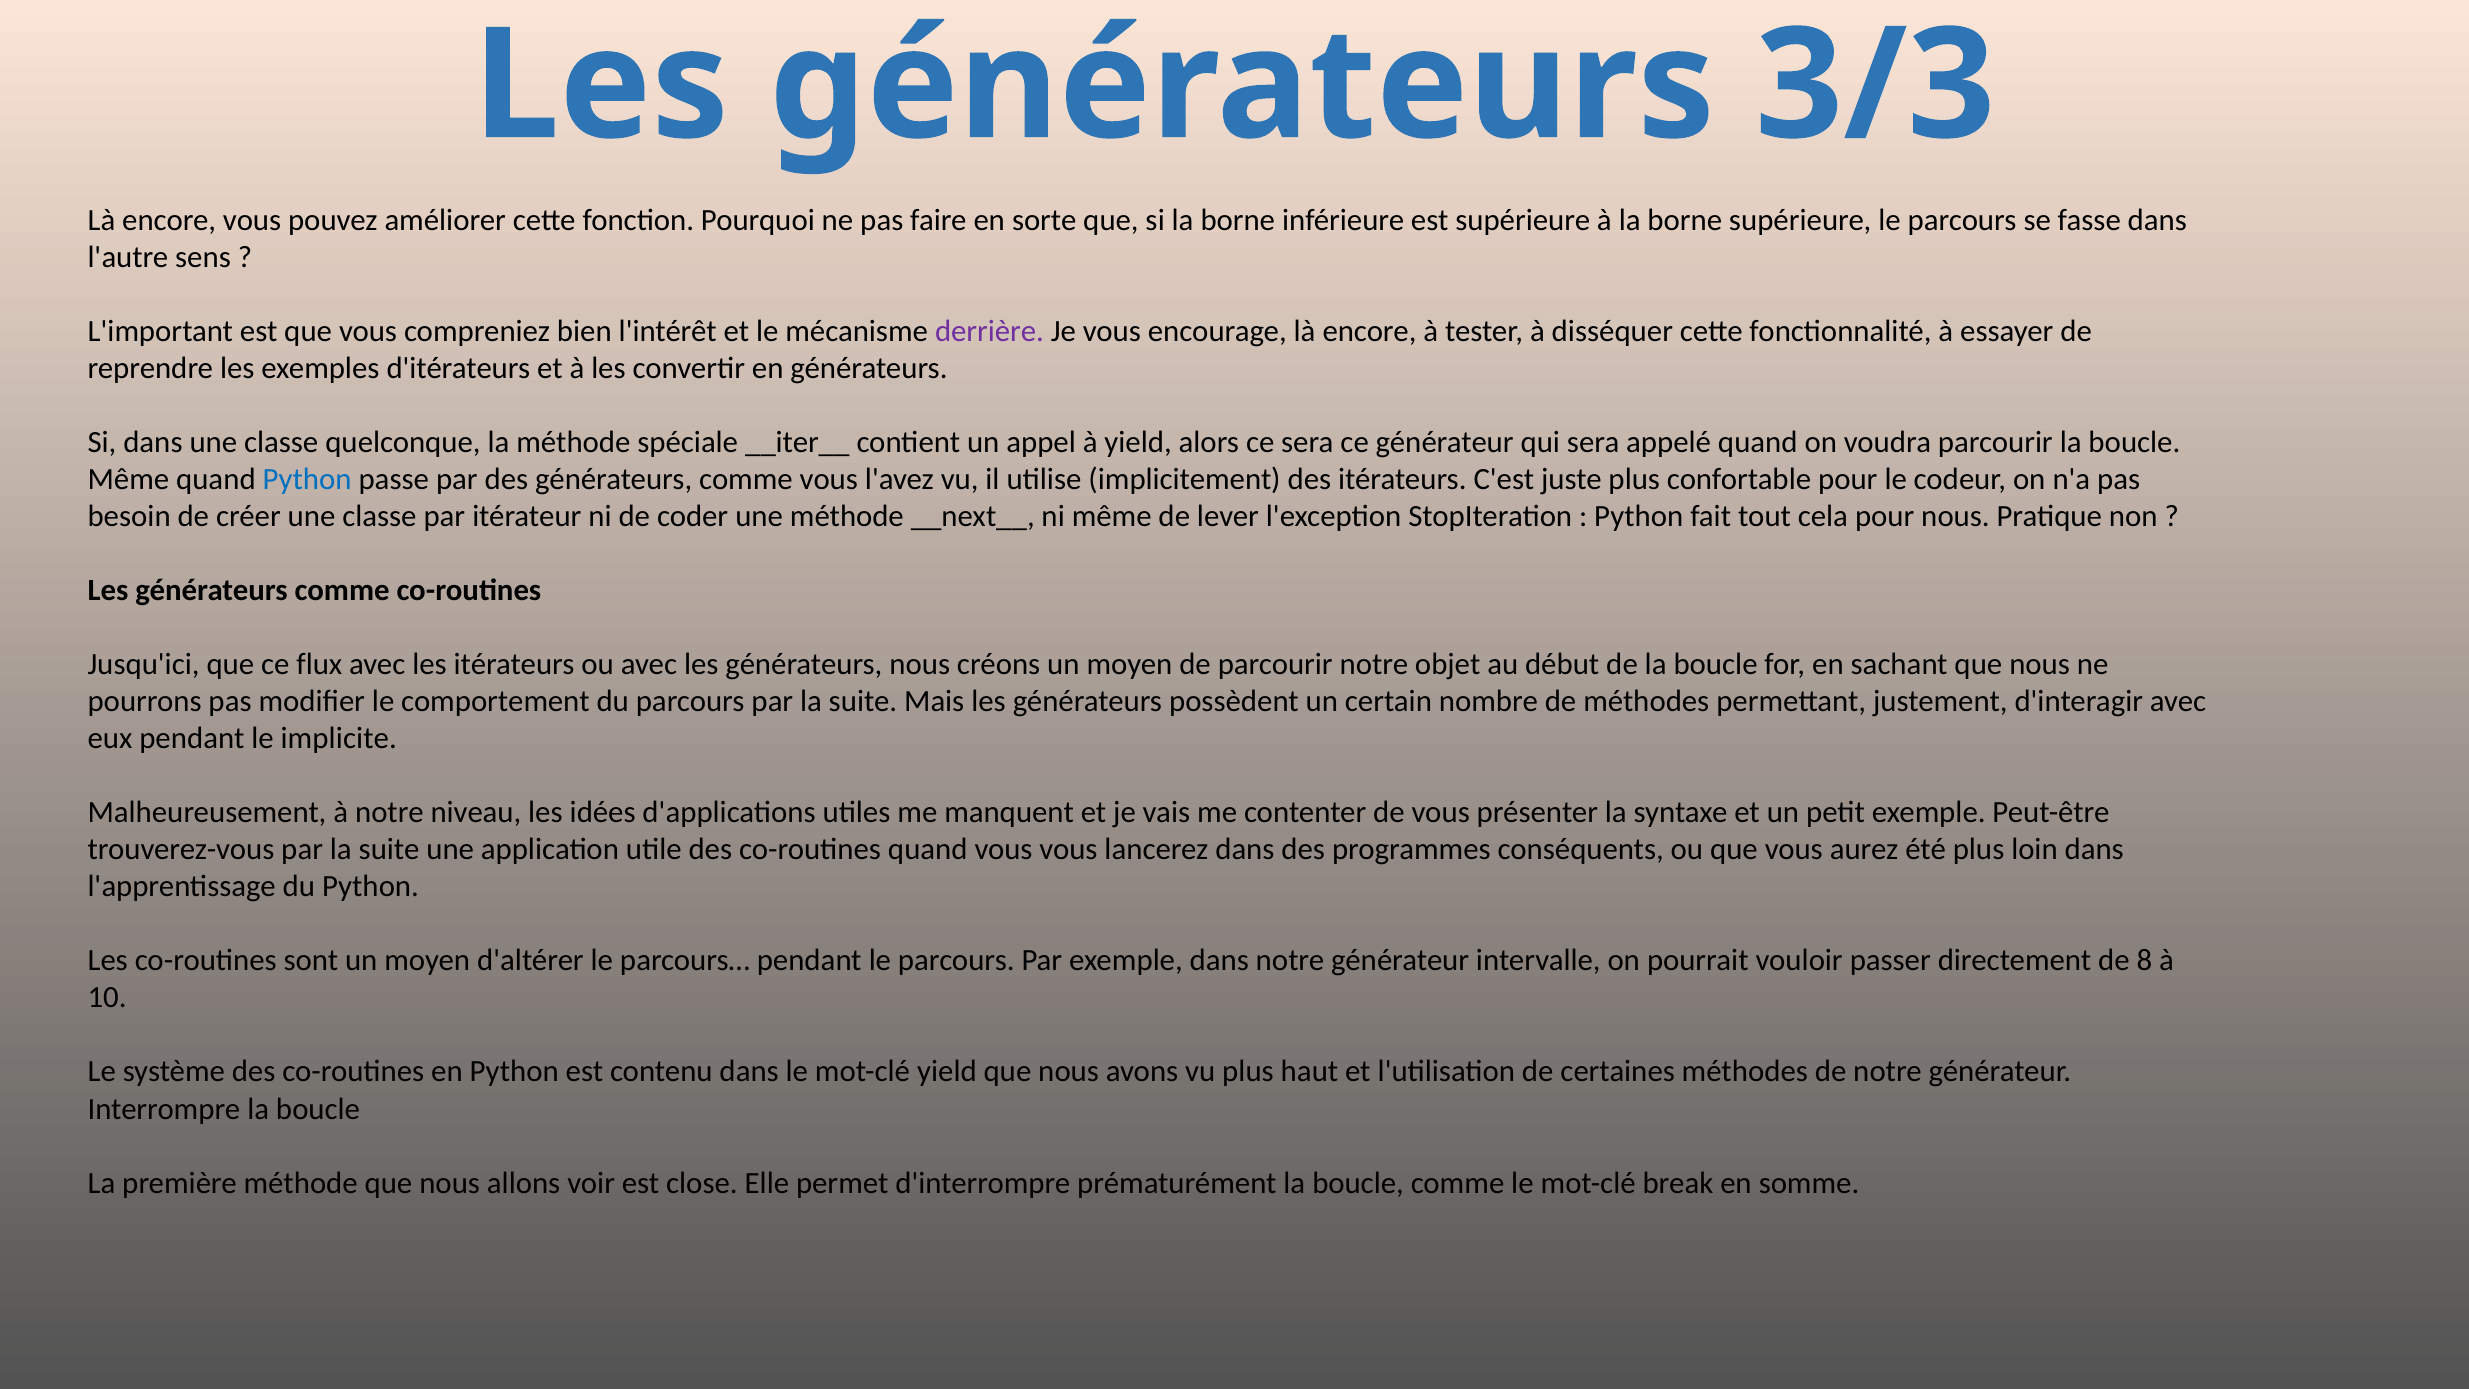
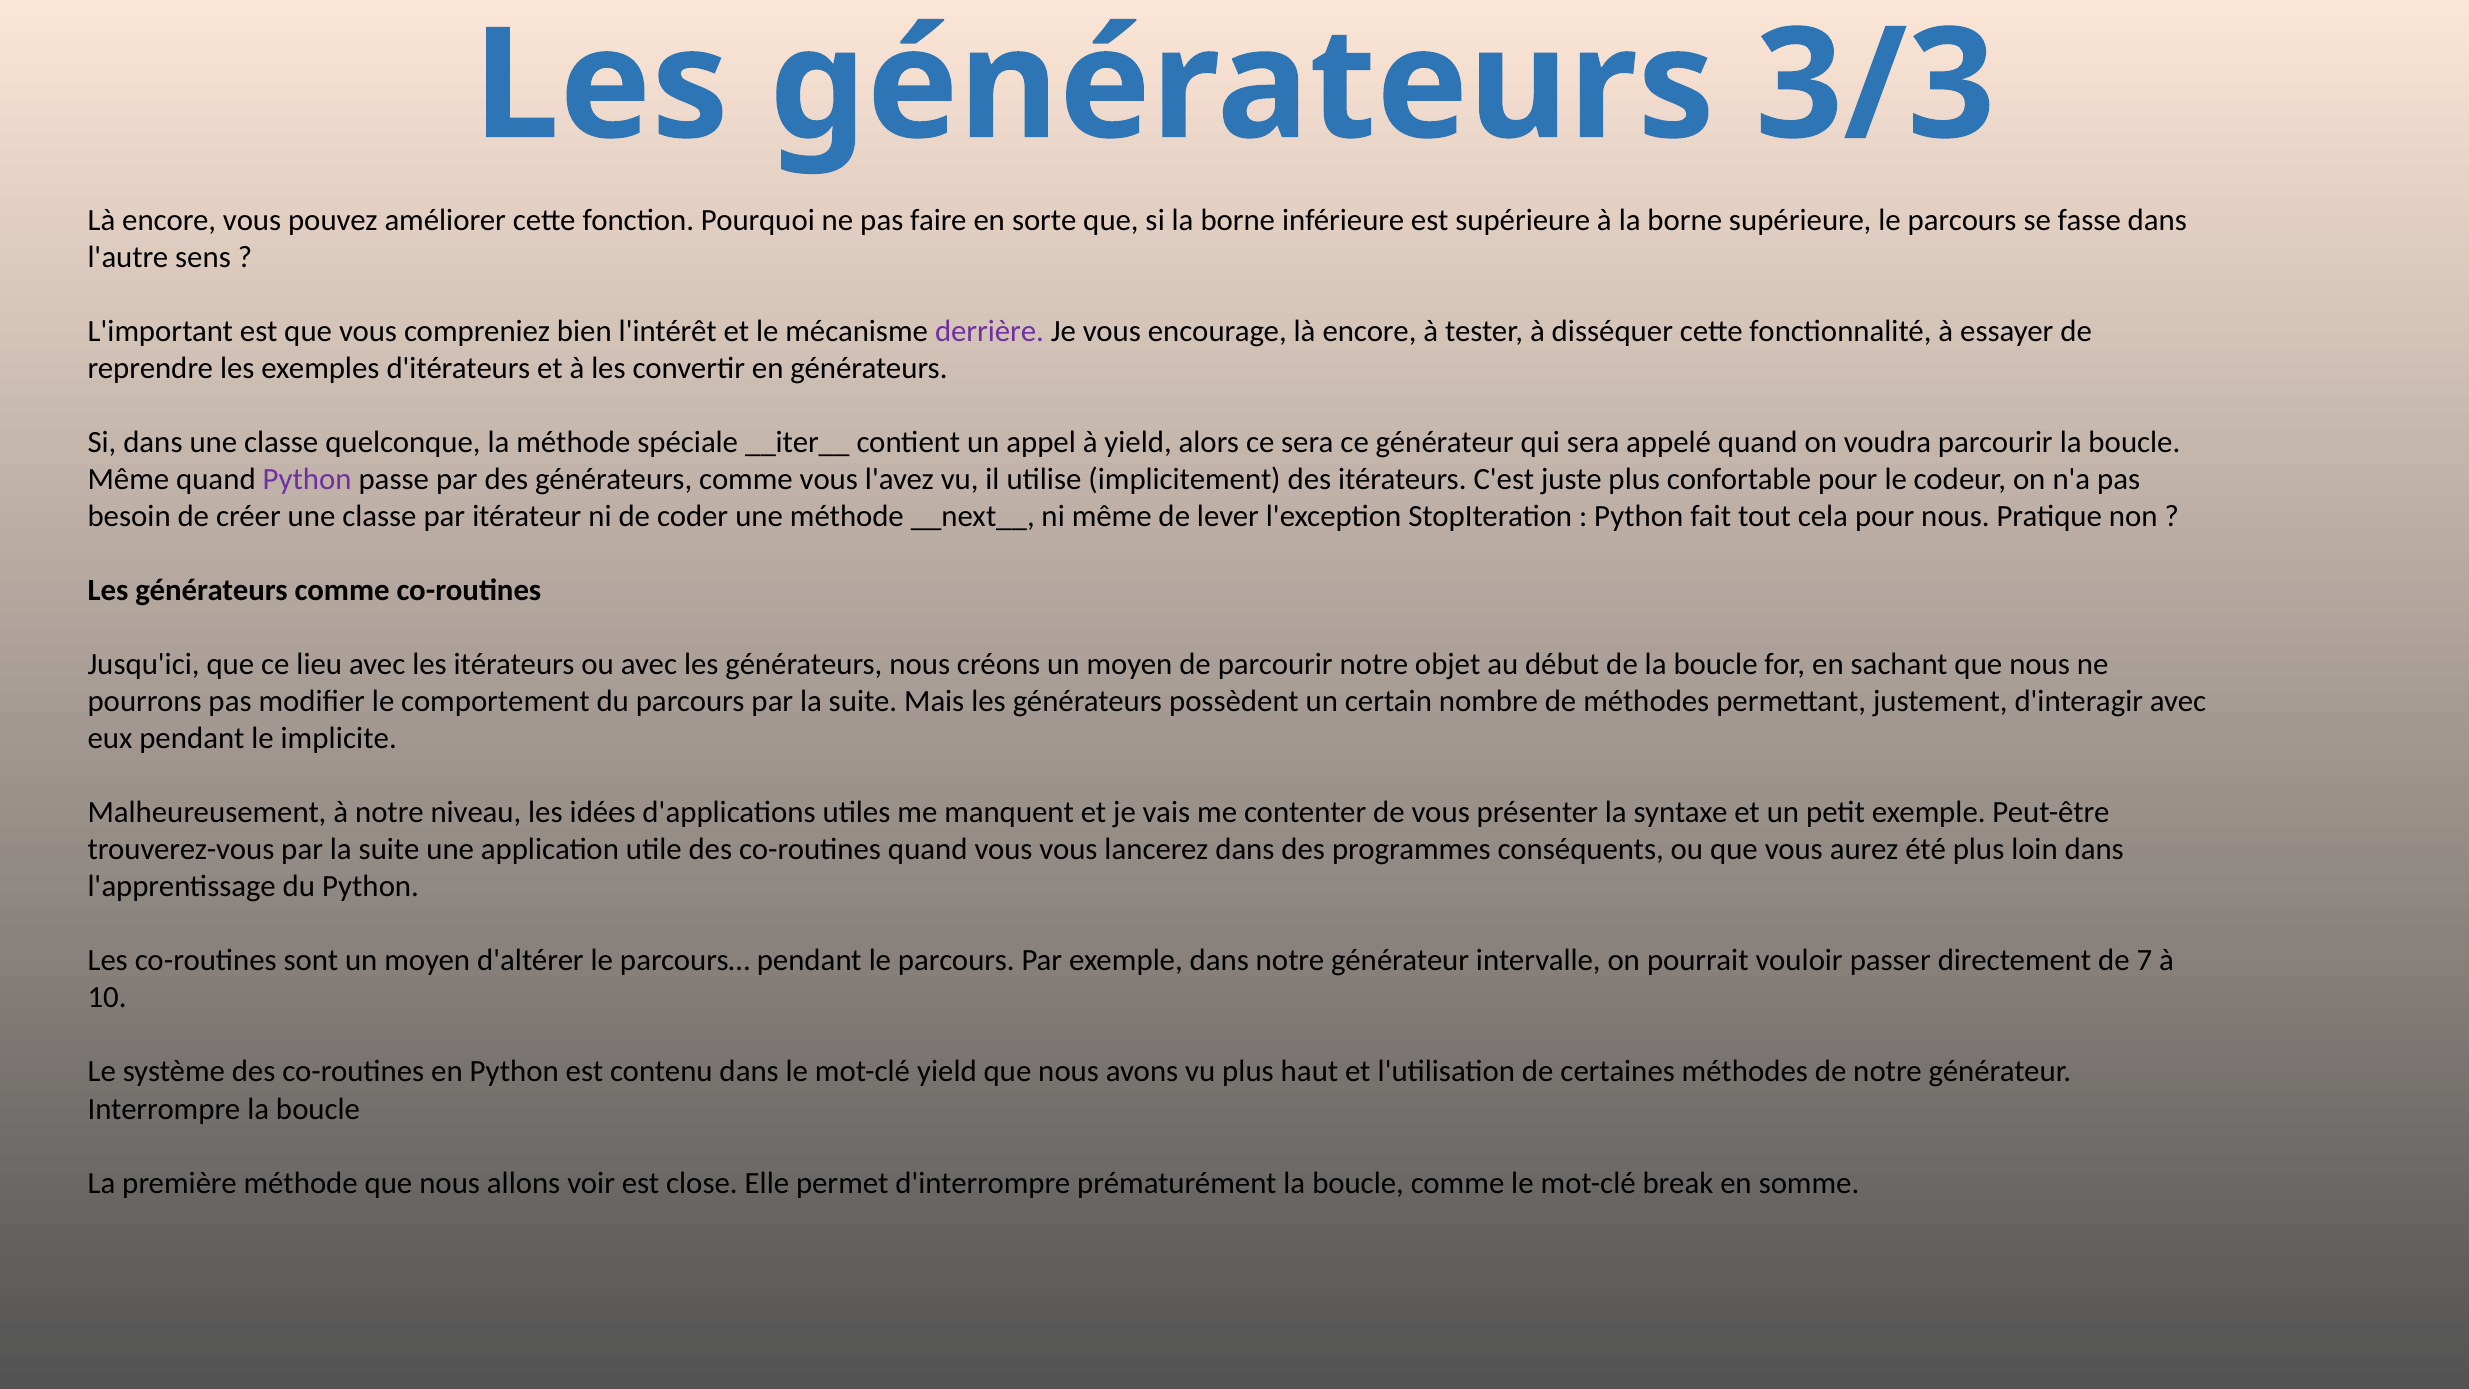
Python colour: blue -> purple (307, 479)
flux: flux -> lieu (319, 664)
8: 8 -> 7 (2144, 961)
